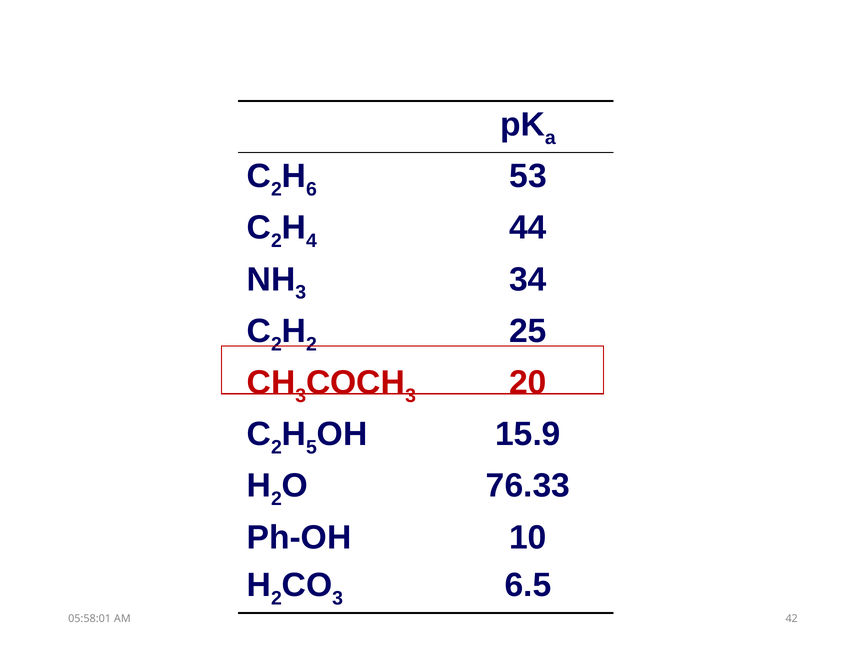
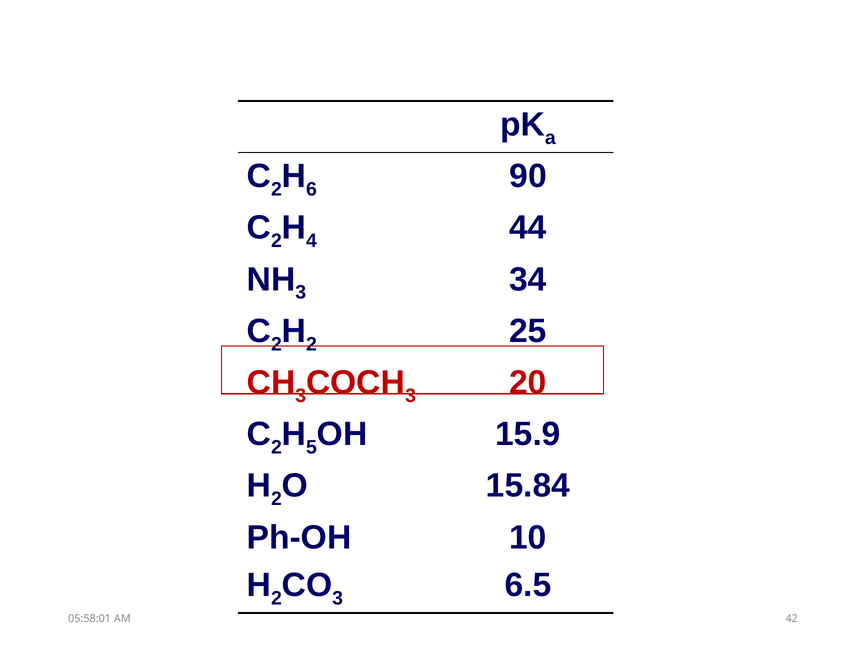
53: 53 -> 90 (528, 176)
76.33: 76.33 -> 15.84 (528, 486)
